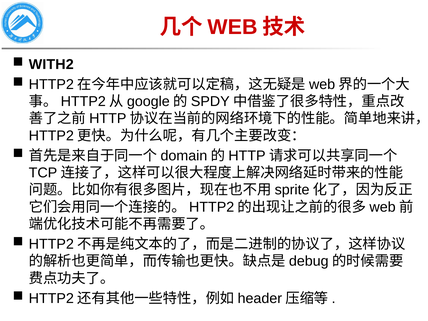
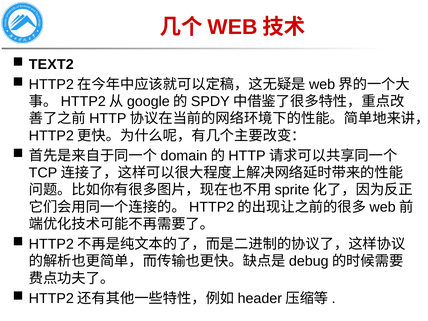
WITH2: WITH2 -> TEXT2 (51, 64)
